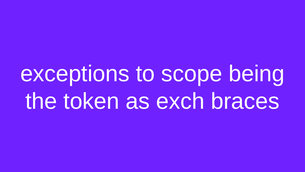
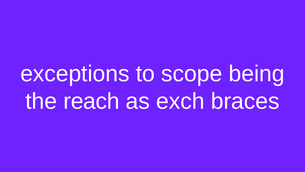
token: token -> reach (92, 101)
